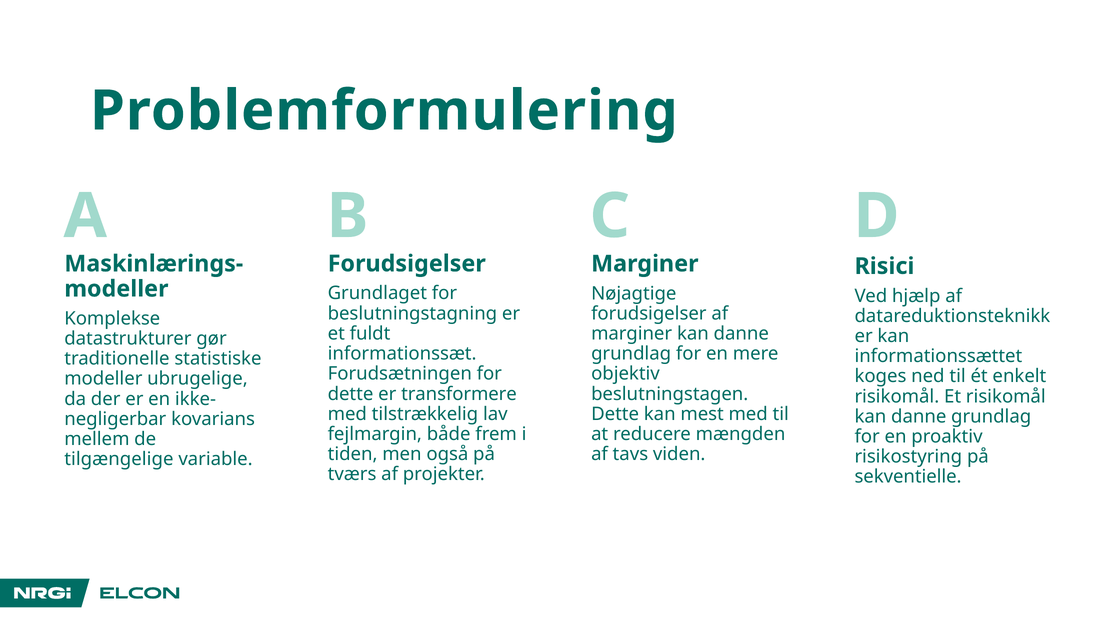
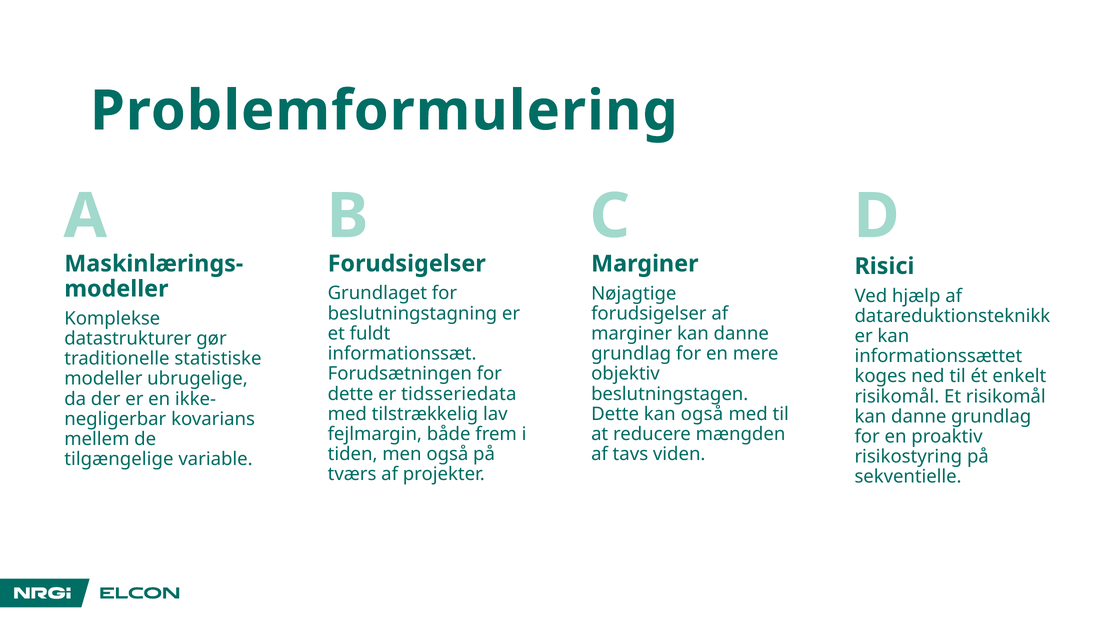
transformere: transformere -> tidsseriedata (459, 394)
kan mest: mest -> også (702, 414)
